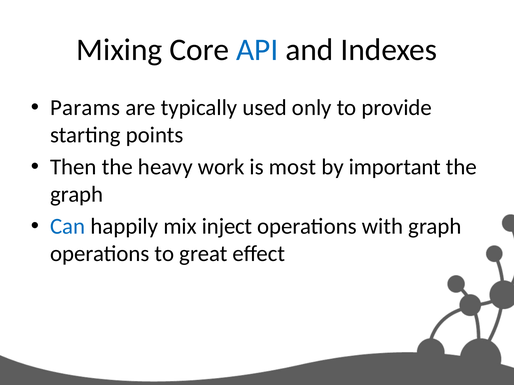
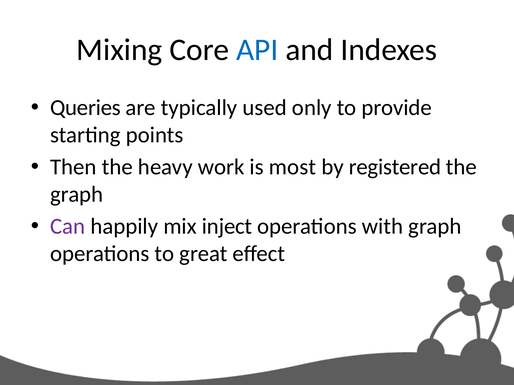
Params: Params -> Queries (85, 108)
important: important -> registered (395, 167)
Can colour: blue -> purple (68, 227)
